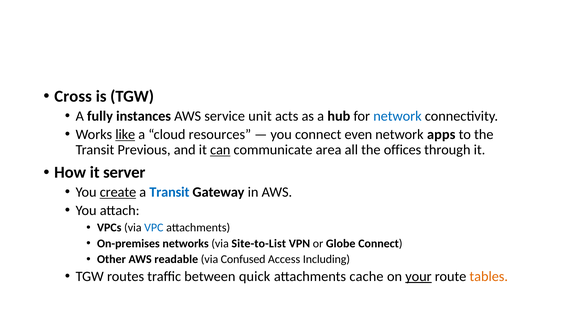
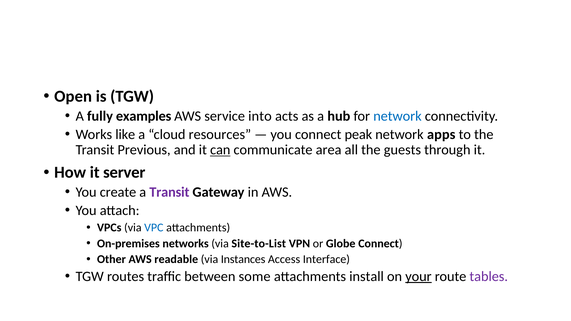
Cross: Cross -> Open (73, 97)
instances: instances -> examples (144, 116)
unit: unit -> into (260, 116)
like underline: present -> none (125, 135)
even: even -> peak (358, 135)
offices: offices -> guests (402, 150)
create underline: present -> none (118, 192)
Transit colour: blue -> purple (169, 192)
Confused: Confused -> Instances (243, 259)
Including: Including -> Interface (326, 259)
quick: quick -> some (255, 277)
cache: cache -> install (367, 277)
tables colour: orange -> purple (489, 277)
